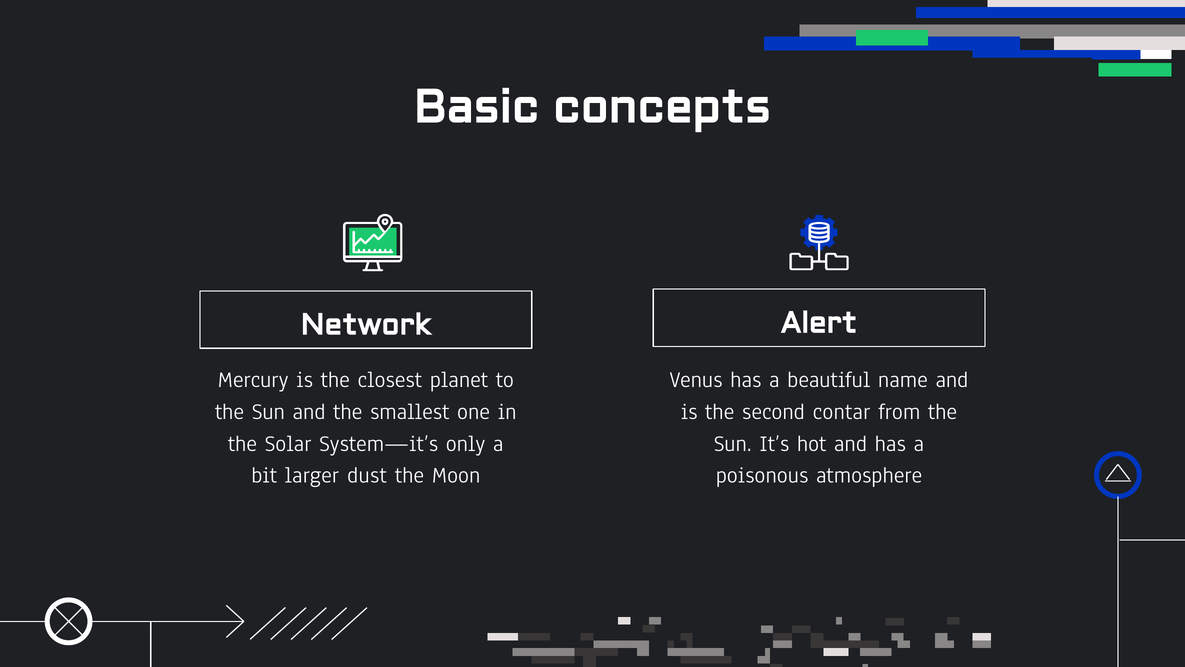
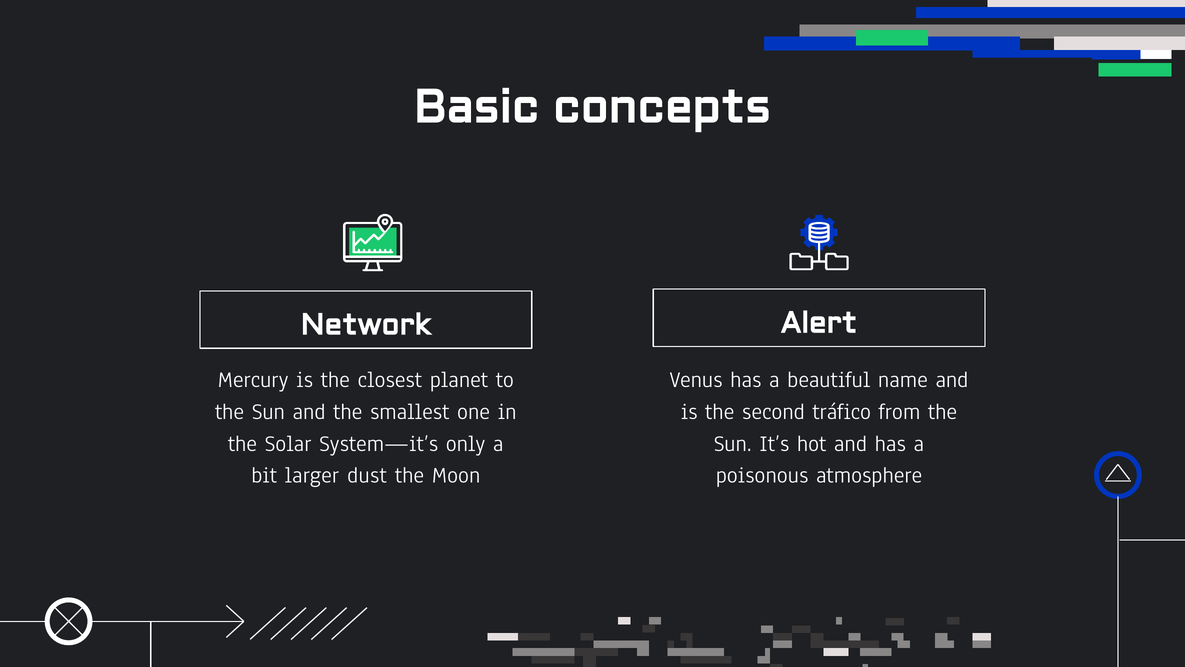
contar: contar -> tráfico (842, 411)
